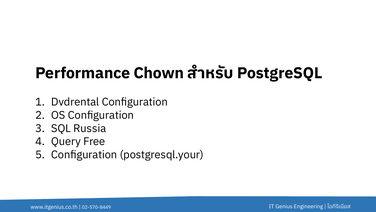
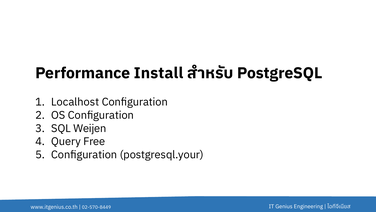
Chown: Chown -> Install (159, 73)
Dvdrental: Dvdrental -> Localhost (75, 102)
Russia: Russia -> Weijen (90, 128)
